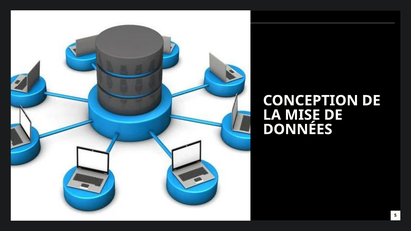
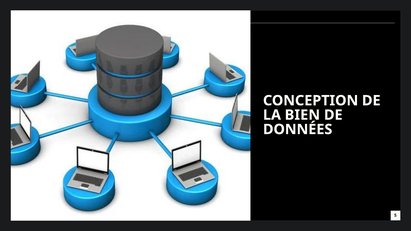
MISE: MISE -> BIEN (302, 115)
